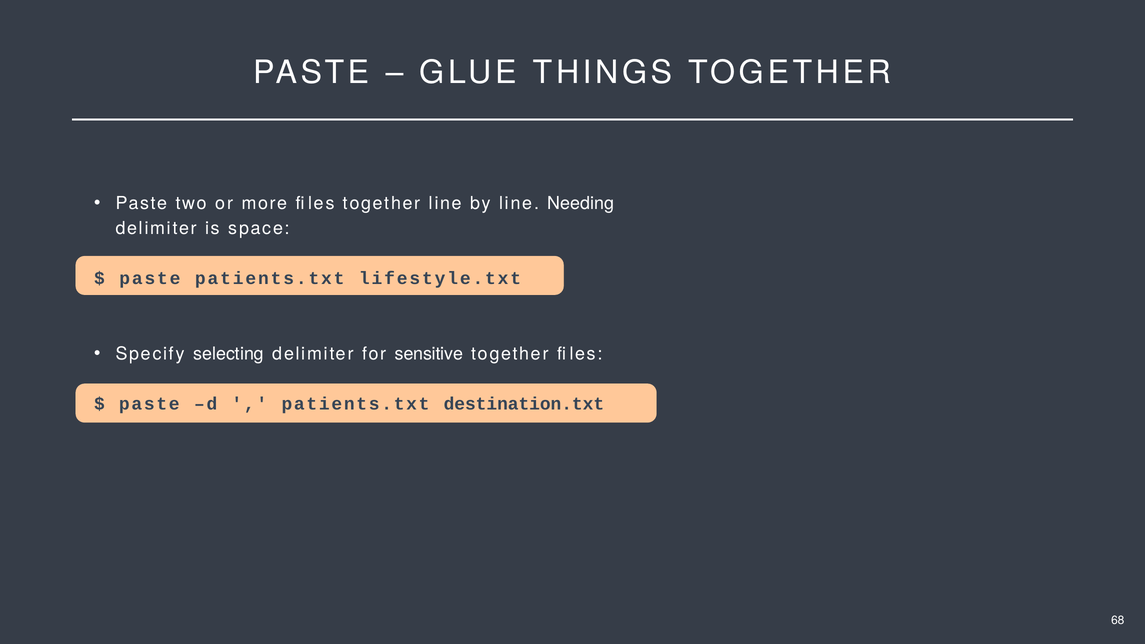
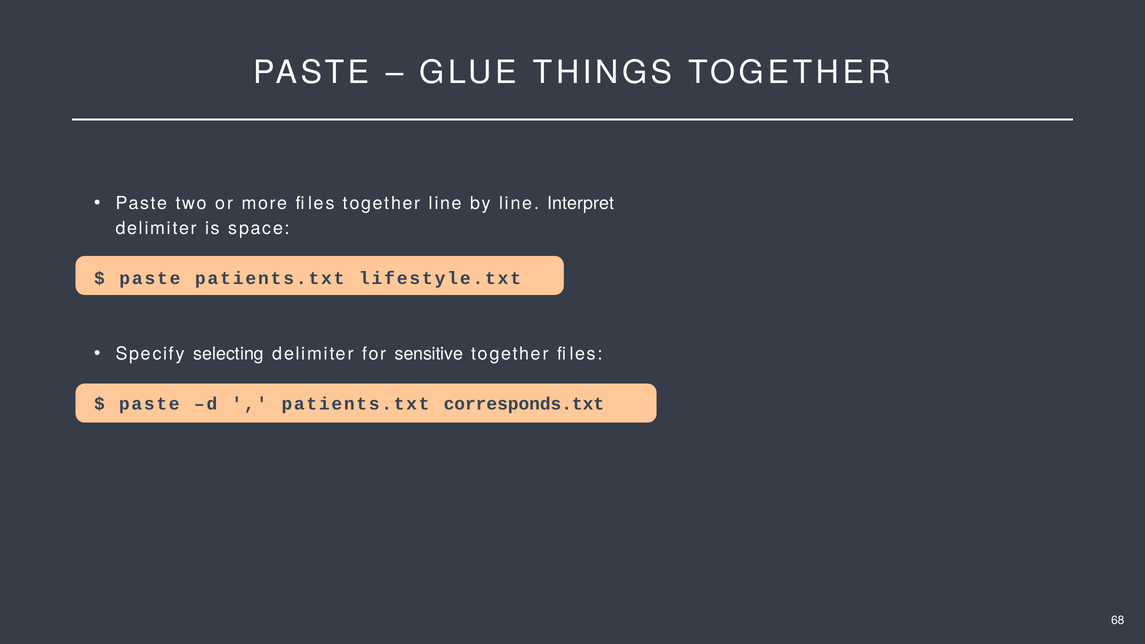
Needing: Needing -> Interpret (581, 204)
destination.txt: destination.txt -> corresponds.txt (524, 404)
